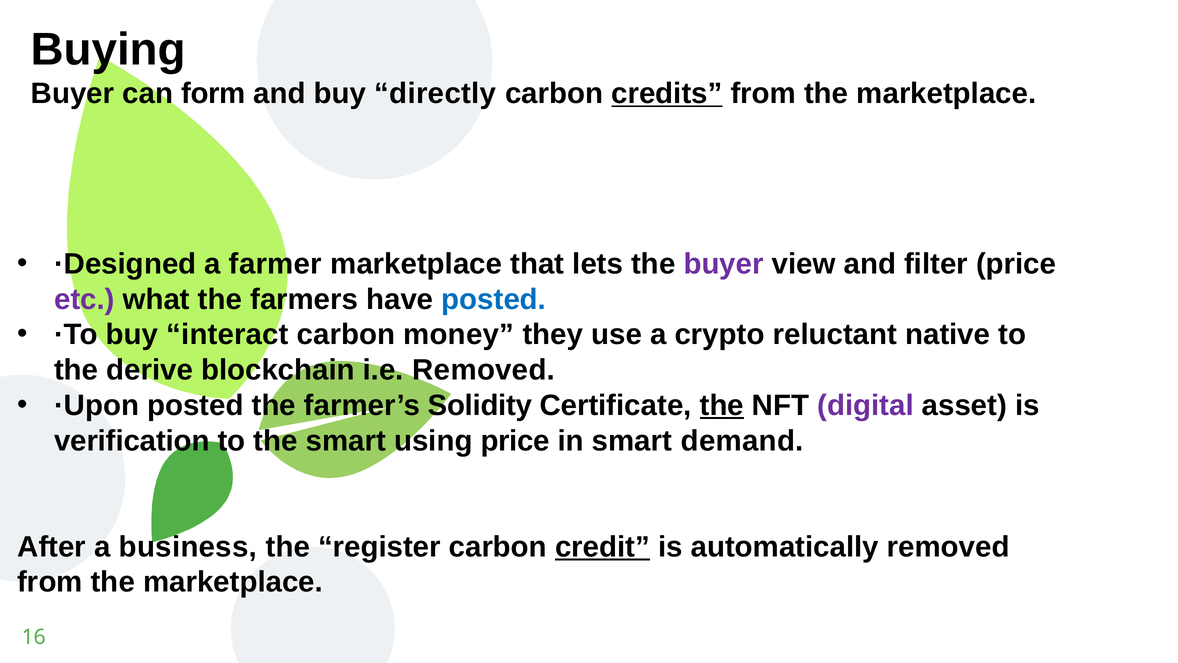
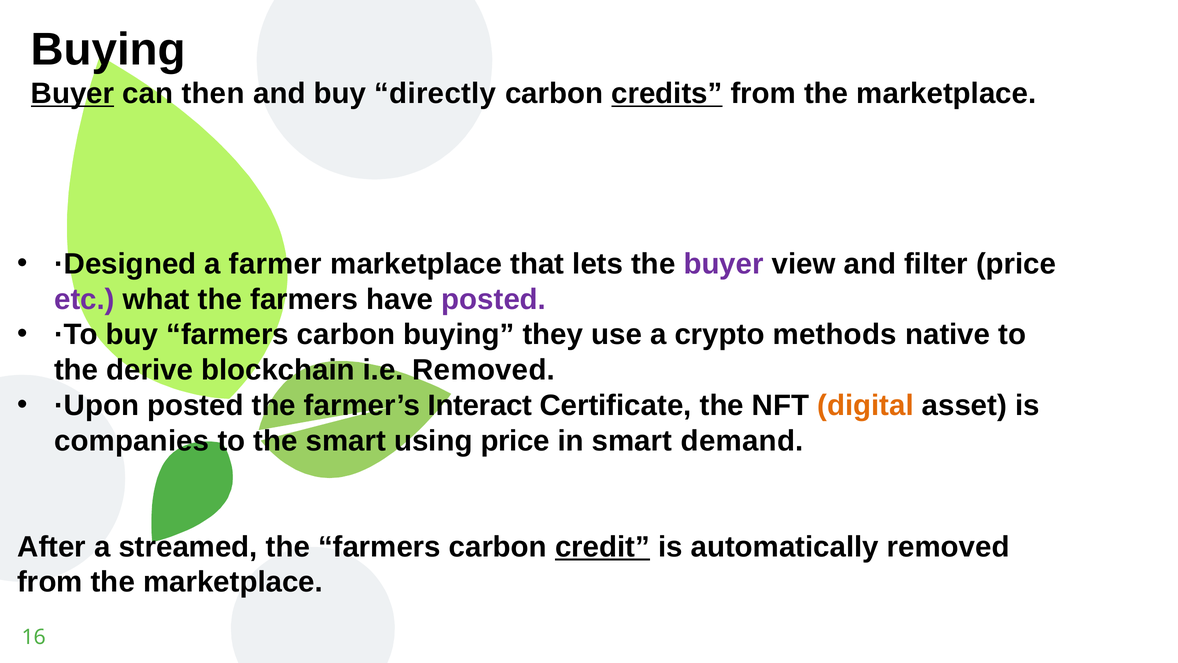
Buyer underline: none -> present (73, 94)
form: form -> then (213, 94)
posted colour: blue -> purple (494, 299)
buy interact: interact -> farmers (228, 335)
carbon money: money -> buying (459, 335)
reluctant: reluctant -> methods (835, 335)
Solidity: Solidity -> Interact (480, 405)
the underline: present -> none (722, 405)
digital colour: purple -> orange (866, 405)
verification: verification -> companies (132, 441)
business: business -> streamed (188, 547)
register: register -> farmers (379, 547)
